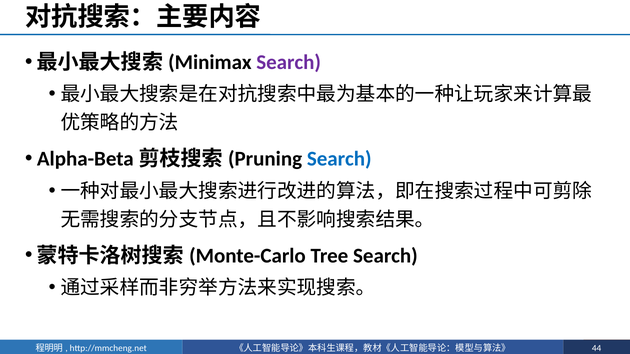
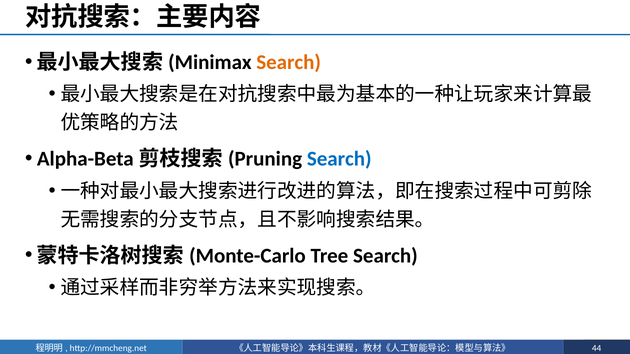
Search colour: purple -> orange (289, 62)
